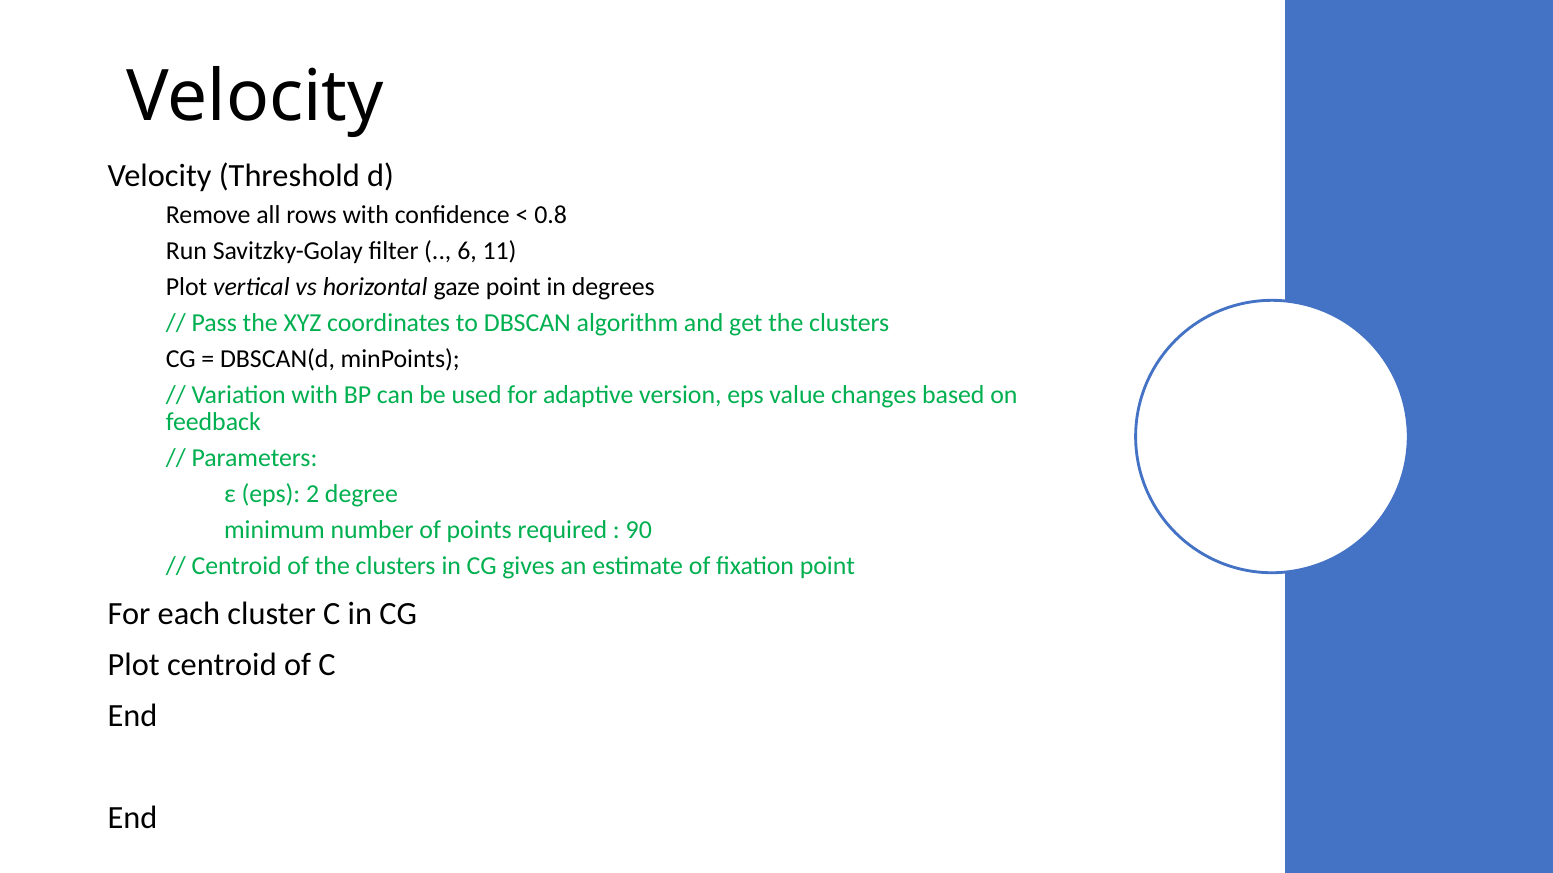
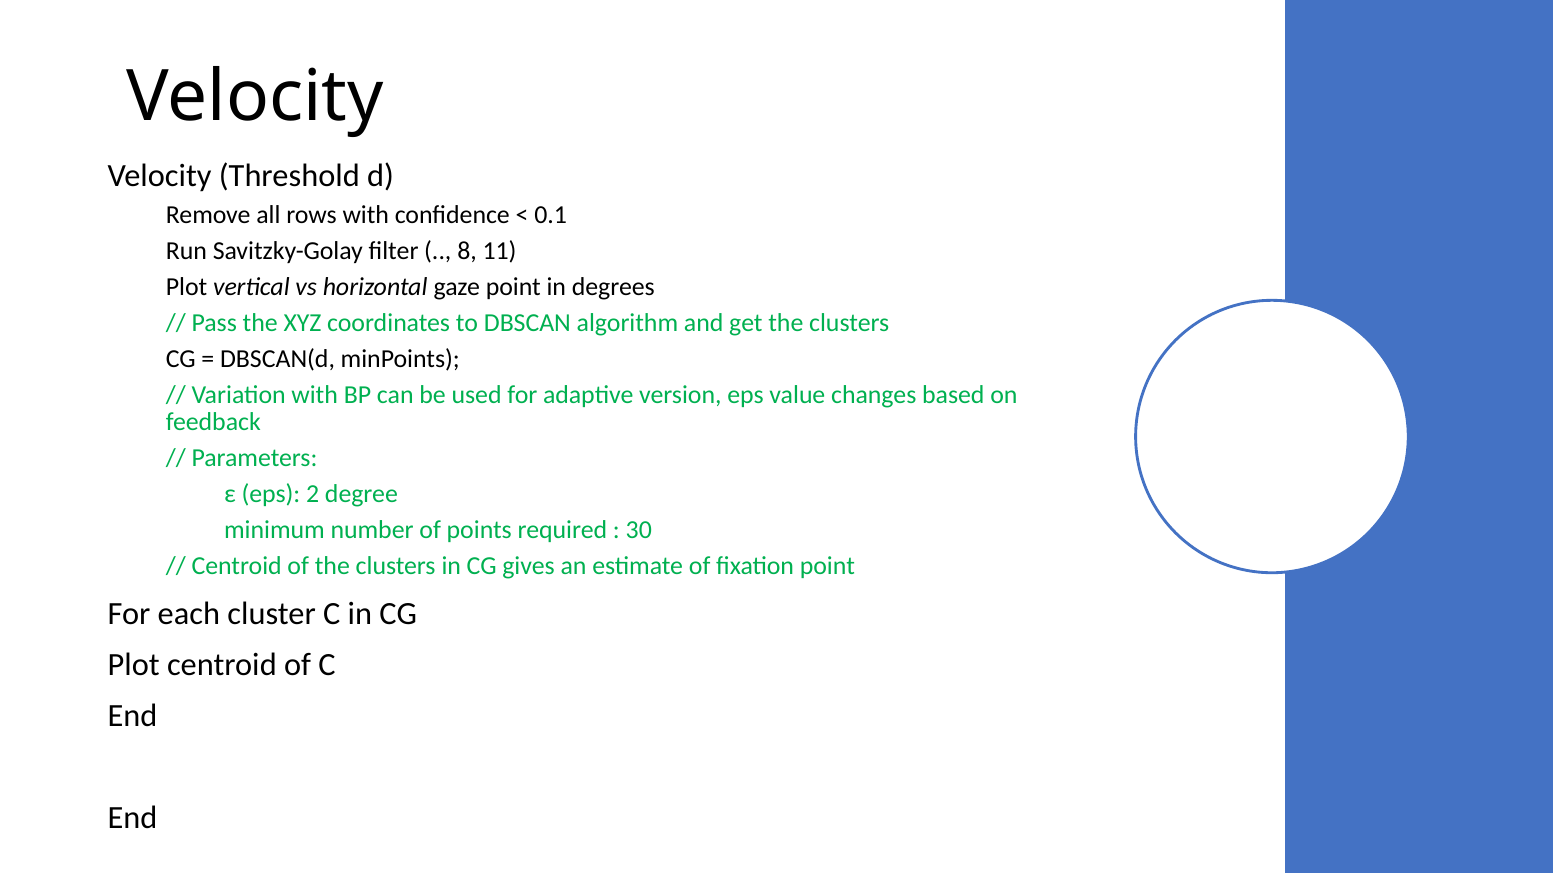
0.8: 0.8 -> 0.1 (551, 215)
6: 6 -> 8 (467, 251)
90: 90 -> 30 (639, 530)
